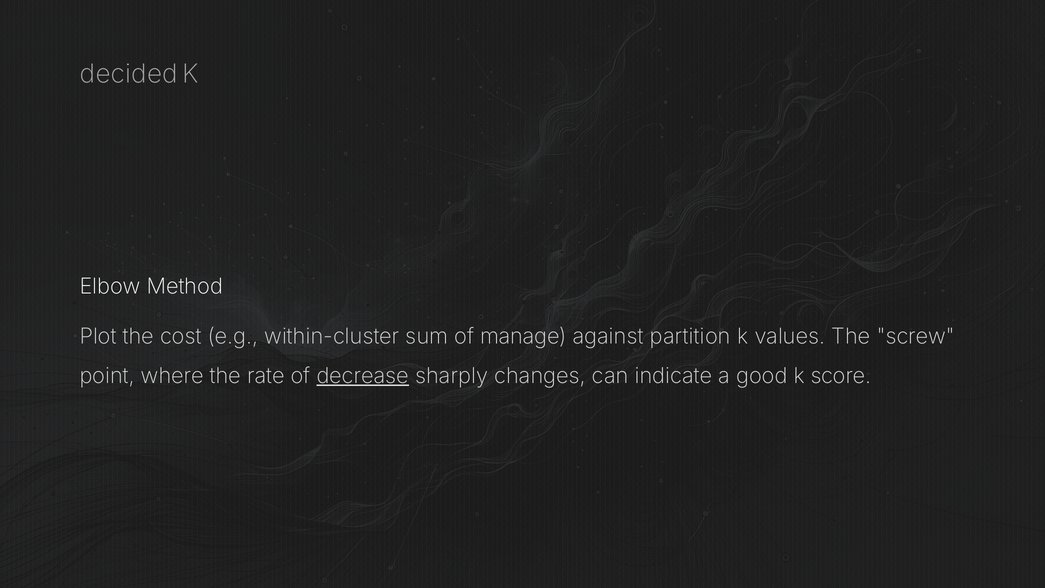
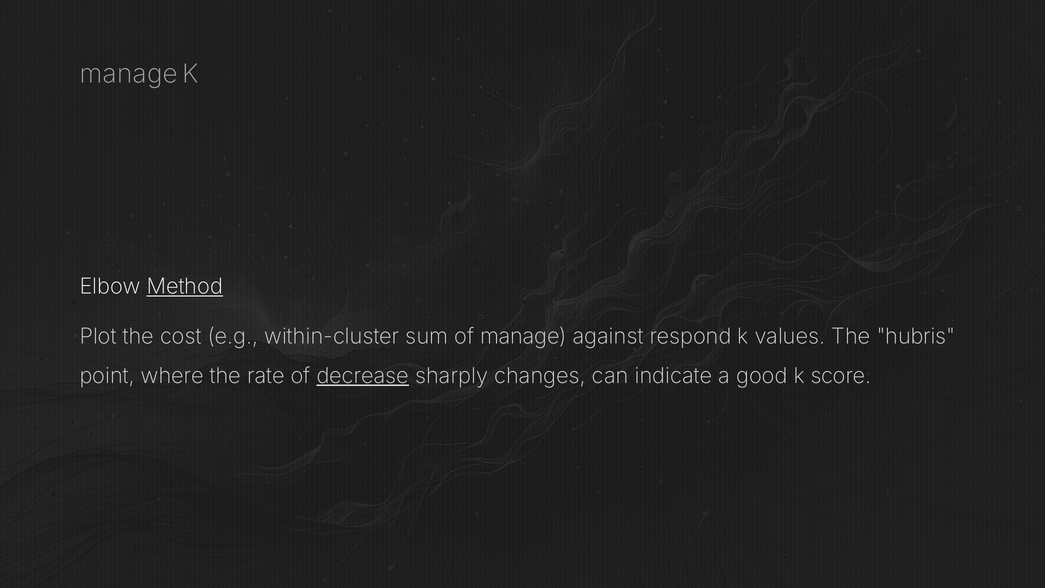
decided: decided -> manage (129, 74)
Method underline: none -> present (185, 287)
partition: partition -> respond (691, 337)
screw: screw -> hubris (916, 337)
